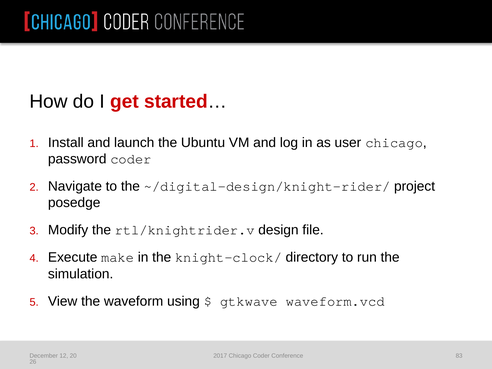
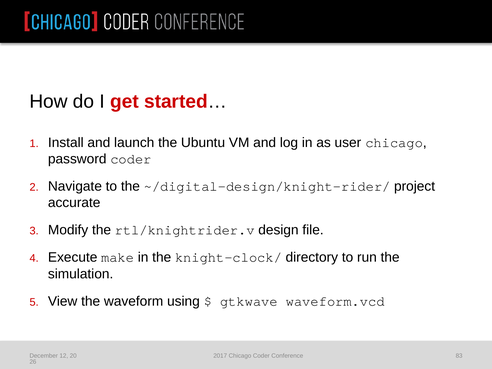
posedge: posedge -> accurate (74, 203)
